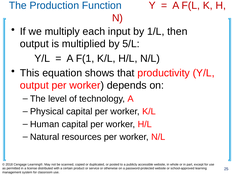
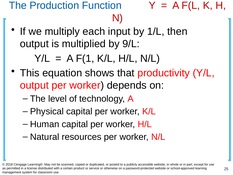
5/L: 5/L -> 9/L (131, 44)
